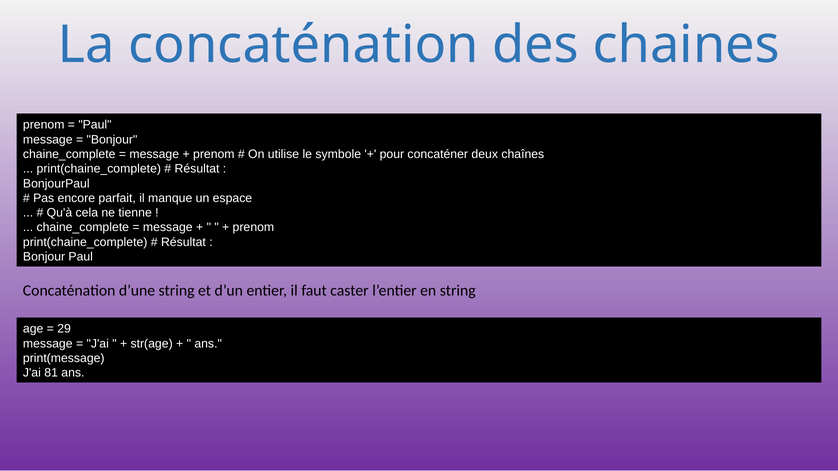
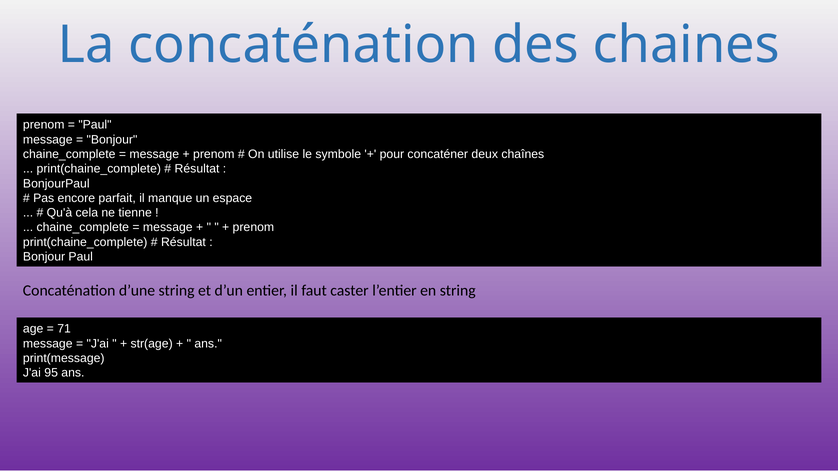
29: 29 -> 71 (64, 329)
81: 81 -> 95 (51, 373)
